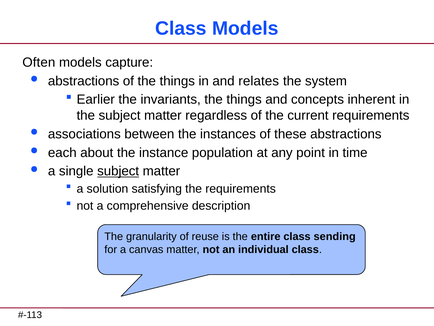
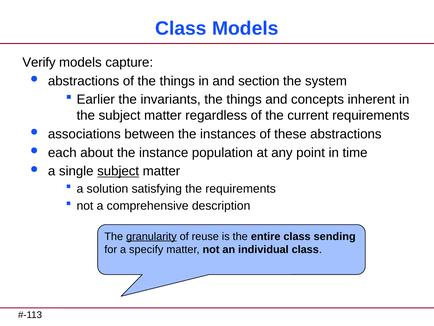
Often: Often -> Verify (39, 62)
relates: relates -> section (259, 81)
granularity underline: none -> present (151, 236)
canvas: canvas -> specify (146, 249)
